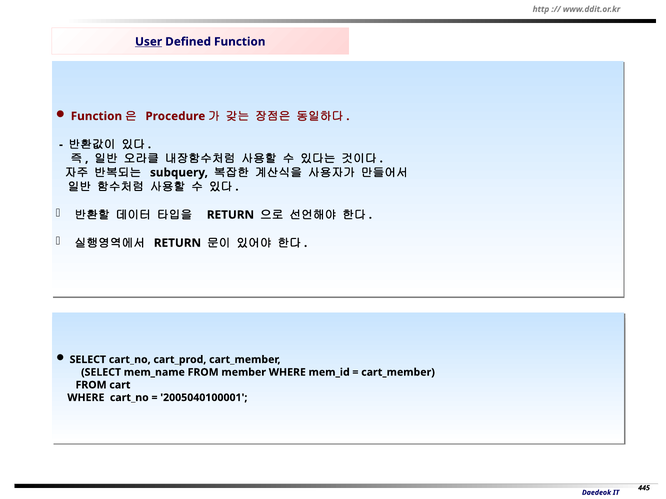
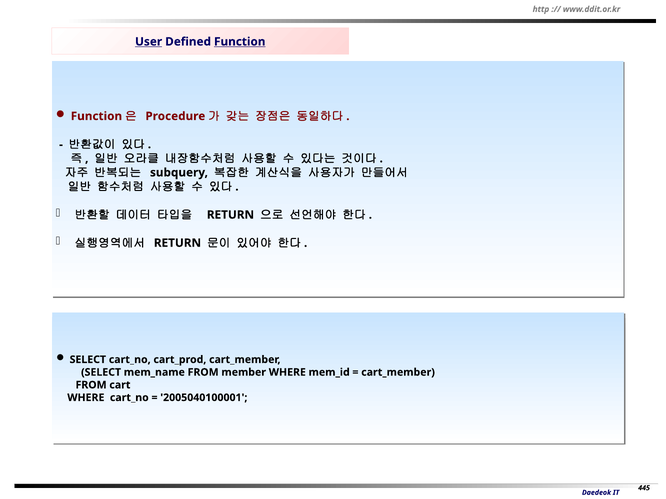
Function underline: none -> present (240, 42)
